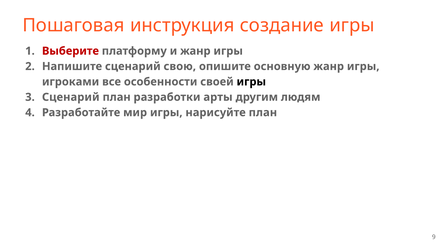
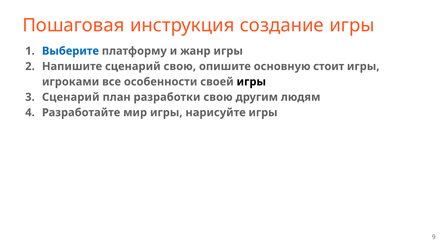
Выберите colour: red -> blue (70, 51)
основную жанр: жанр -> стоит (329, 66)
разработки арты: арты -> свою (218, 97)
нарисуйте план: план -> игры (263, 112)
